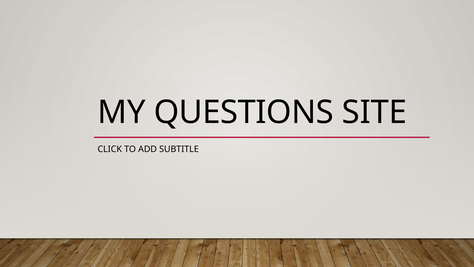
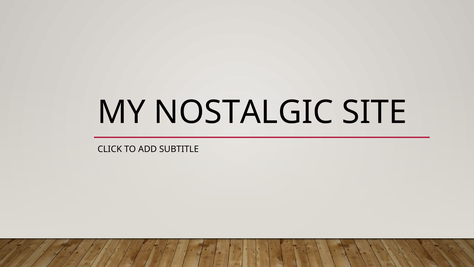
QUESTIONS: QUESTIONS -> NOSTALGIC (244, 112)
